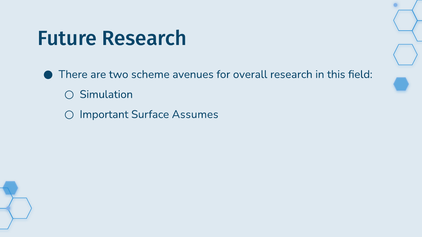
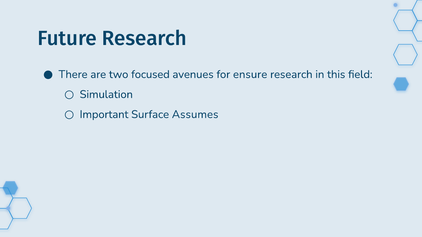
scheme: scheme -> focused (150, 74)
overall: overall -> ensure (250, 74)
